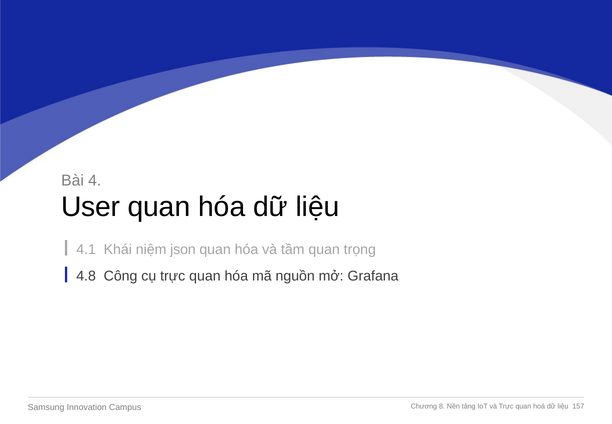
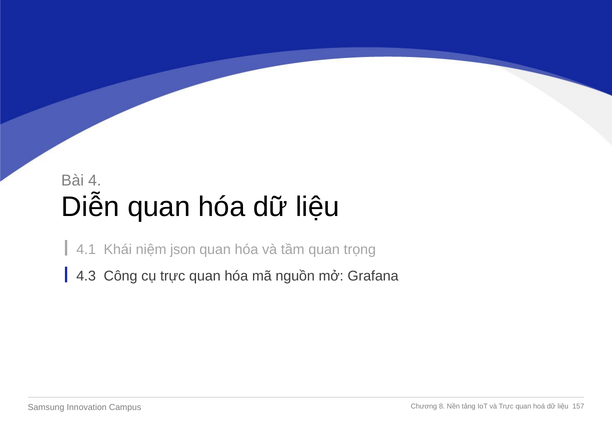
User: User -> Diễn (90, 207)
4.8: 4.8 -> 4.3 (86, 276)
